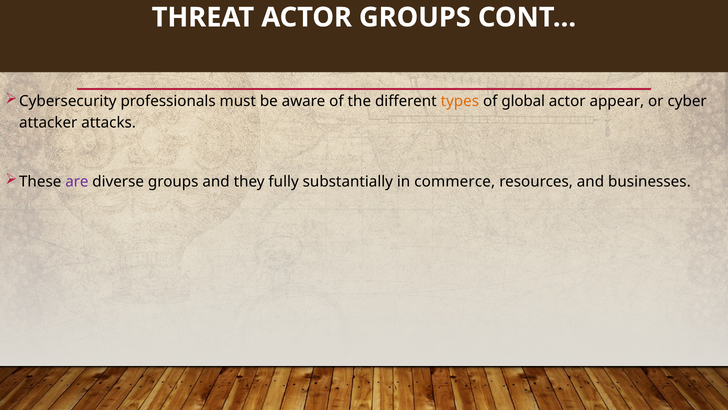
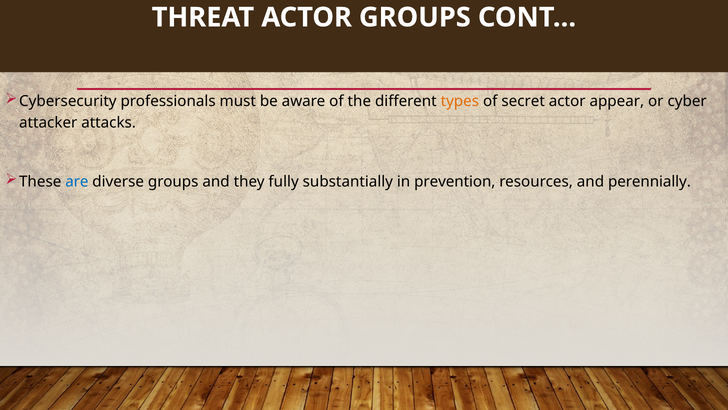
global: global -> secret (523, 101)
are colour: purple -> blue (77, 182)
commerce: commerce -> prevention (455, 182)
businesses: businesses -> perennially (649, 182)
